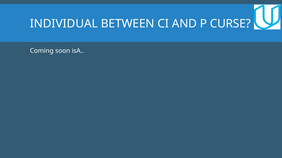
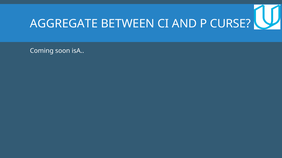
INDIVIDUAL: INDIVIDUAL -> AGGREGATE (64, 24)
